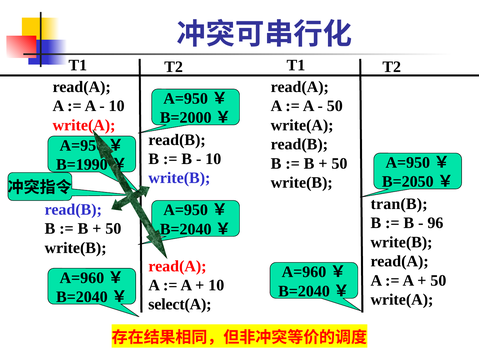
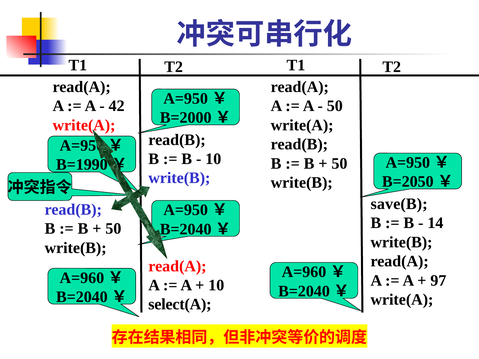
10: 10 -> 42 (117, 106)
tran(B: tran(B -> save(B (399, 204)
96: 96 -> 14 (435, 223)
50: 50 -> 97 (438, 281)
